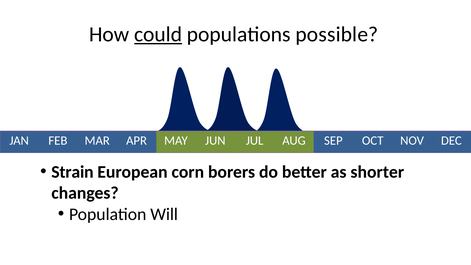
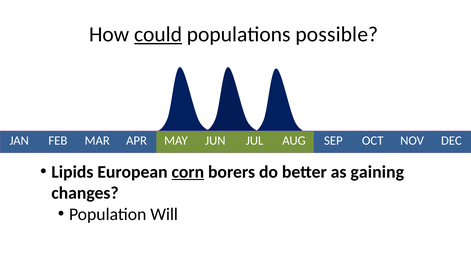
Strain: Strain -> Lipids (72, 172)
corn underline: none -> present (188, 172)
shorter: shorter -> gaining (377, 172)
